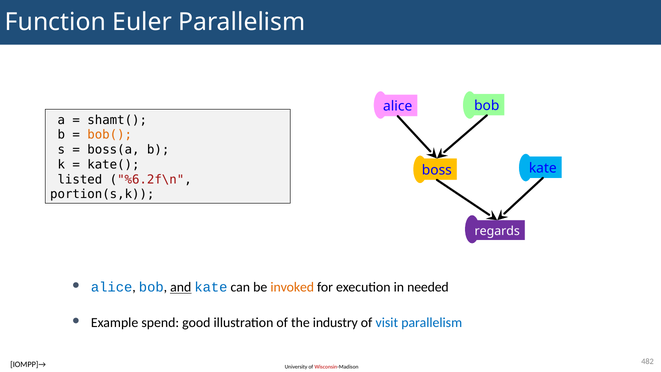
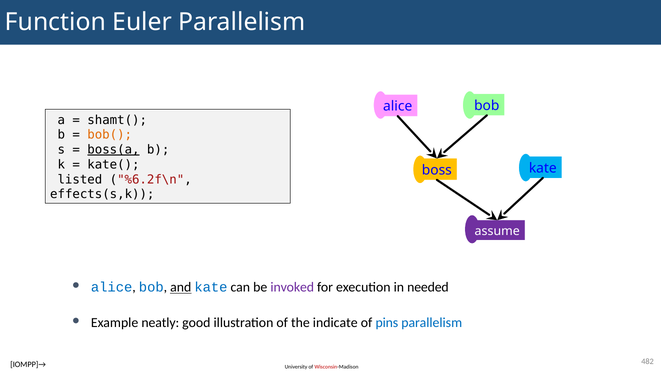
boss(a underline: none -> present (113, 150)
portion(s,k: portion(s,k -> effects(s,k (102, 194)
regards: regards -> assume (497, 231)
invoked colour: orange -> purple (292, 287)
spend: spend -> neatly (160, 322)
industry: industry -> indicate (335, 322)
visit: visit -> pins (387, 322)
